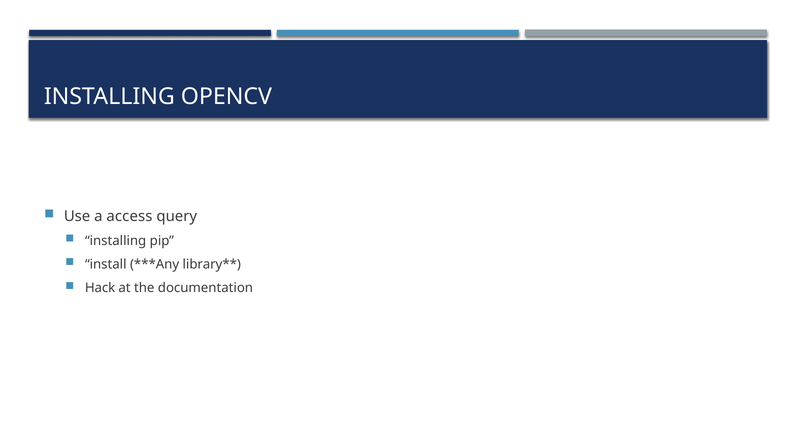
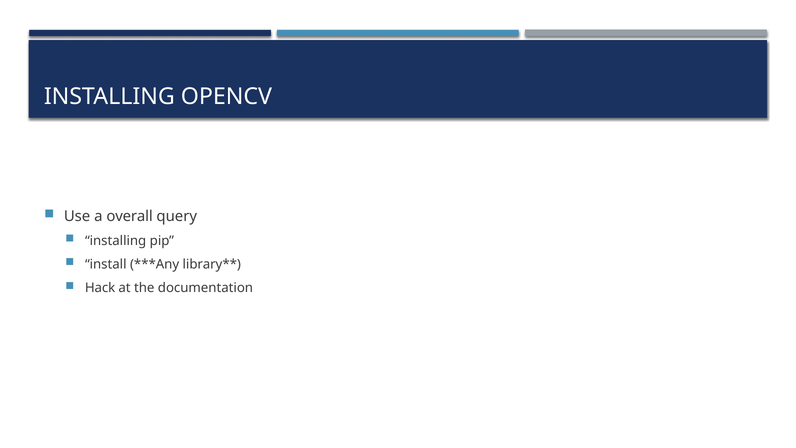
access: access -> overall (130, 216)
